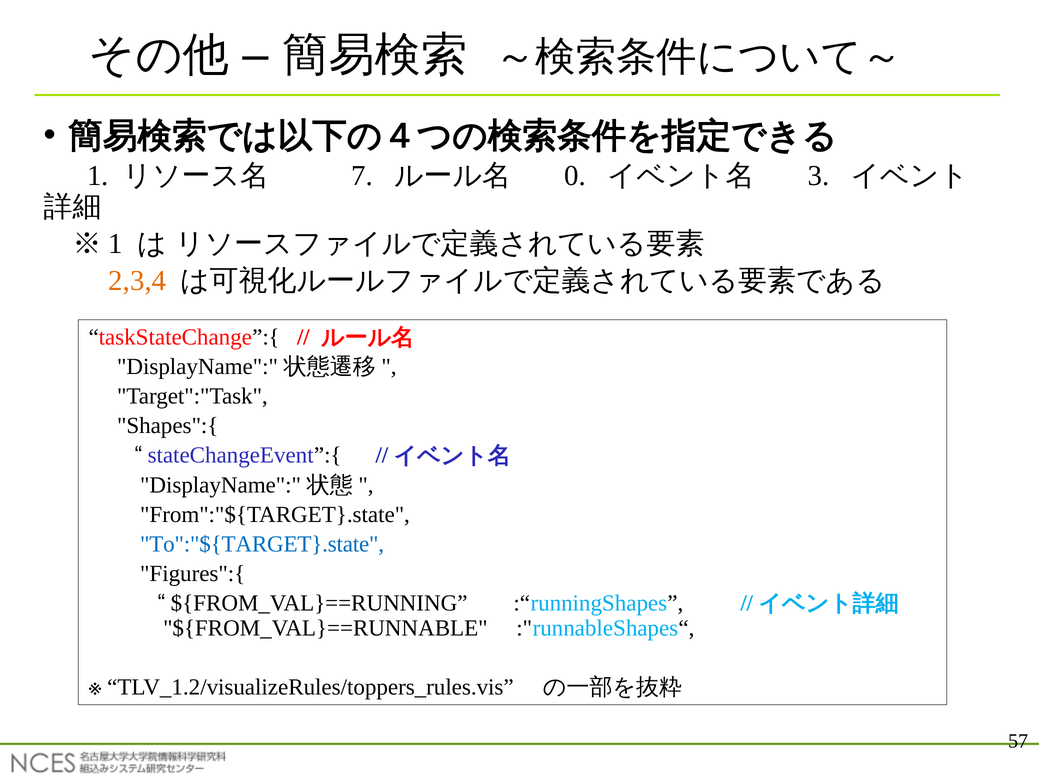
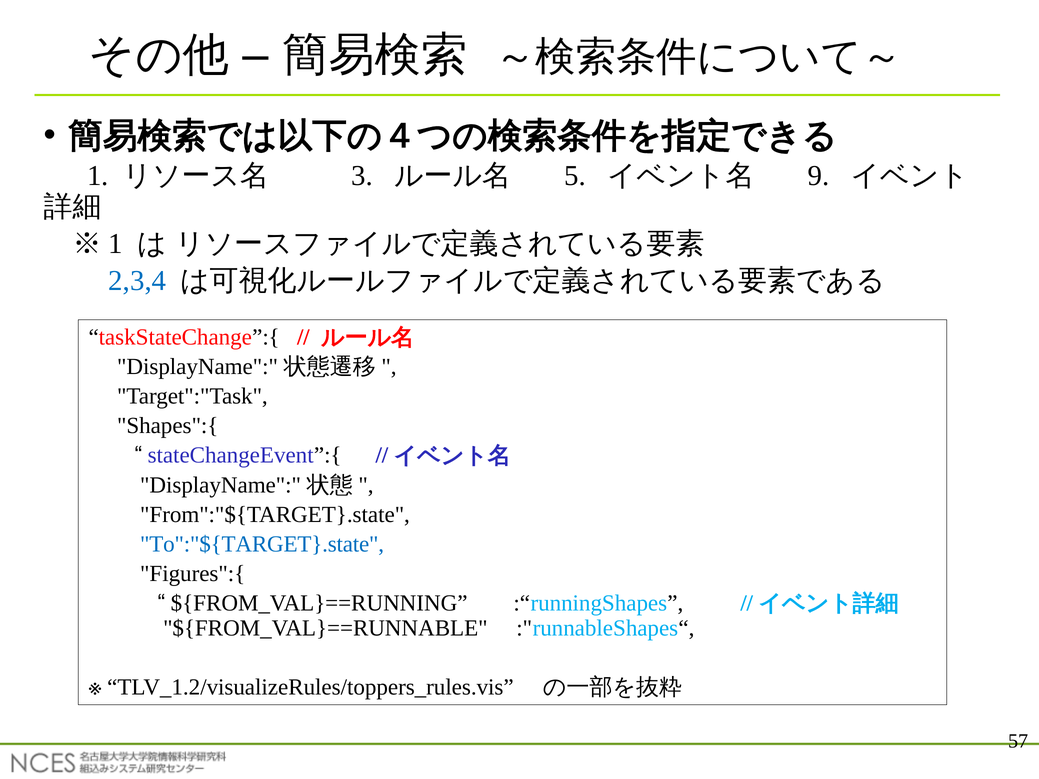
7: 7 -> 3 (362, 176)
0: 0 -> 5 (575, 176)
3: 3 -> 9 (819, 176)
2,3,4 colour: orange -> blue (137, 281)
